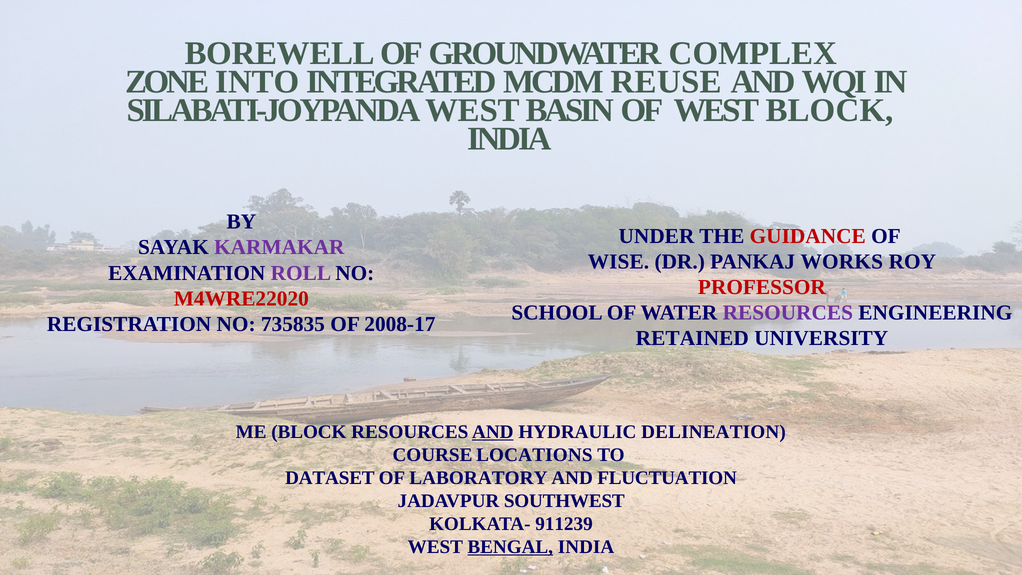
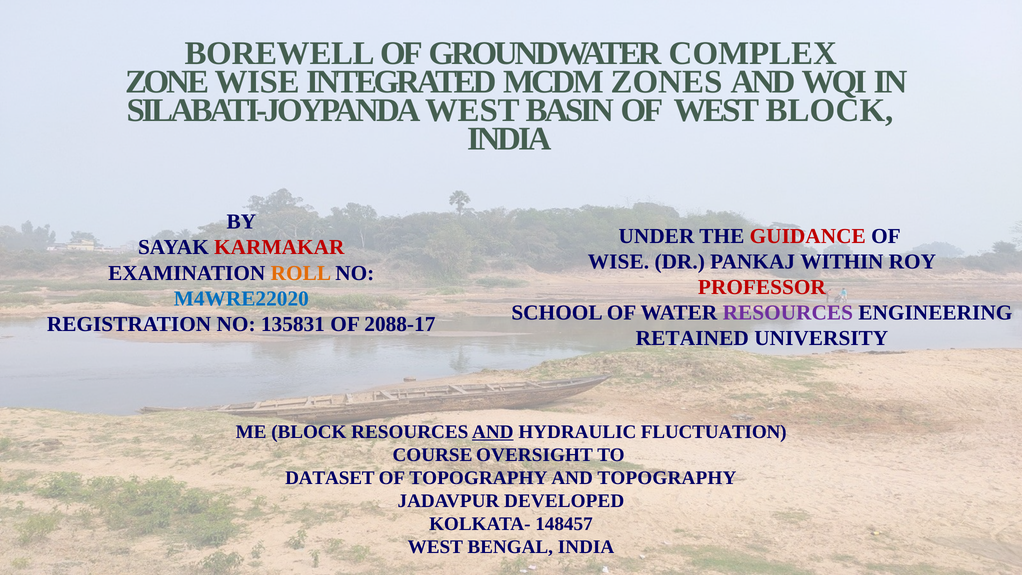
ZONE INTO: INTO -> WISE (257, 82)
REUSE: REUSE -> ZONES (666, 82)
KARMAKAR colour: purple -> red (279, 247)
WORKS: WORKS -> WITHIN (842, 262)
ROLL colour: purple -> orange (301, 273)
M4WRE22020 colour: red -> blue (241, 298)
735835: 735835 -> 135831 (293, 324)
2008-17: 2008-17 -> 2088-17 (400, 324)
DELINEATION: DELINEATION -> FLUCTUATION (714, 432)
LOCATIONS: LOCATIONS -> OVERSIGHT (534, 455)
OF LABORATORY: LABORATORY -> TOPOGRAPHY (478, 478)
AND FLUCTUATION: FLUCTUATION -> TOPOGRAPHY (667, 478)
SOUTHWEST: SOUTHWEST -> DEVELOPED (564, 501)
911239: 911239 -> 148457 (564, 524)
BENGAL underline: present -> none (510, 547)
